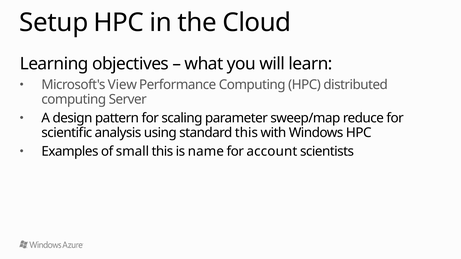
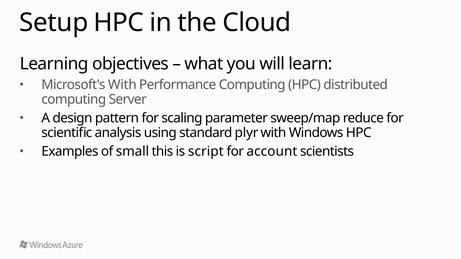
Microsoft's View: View -> With (122, 85)
standard this: this -> plyr (247, 133)
name: name -> script (206, 152)
